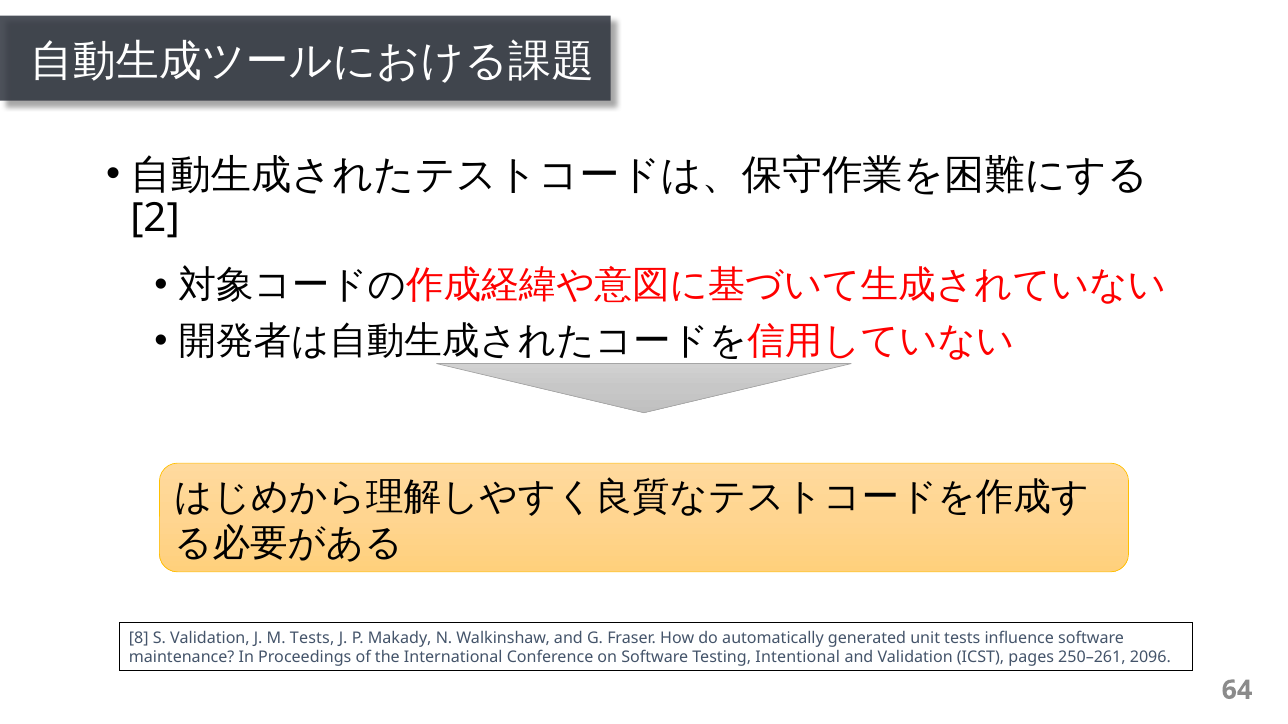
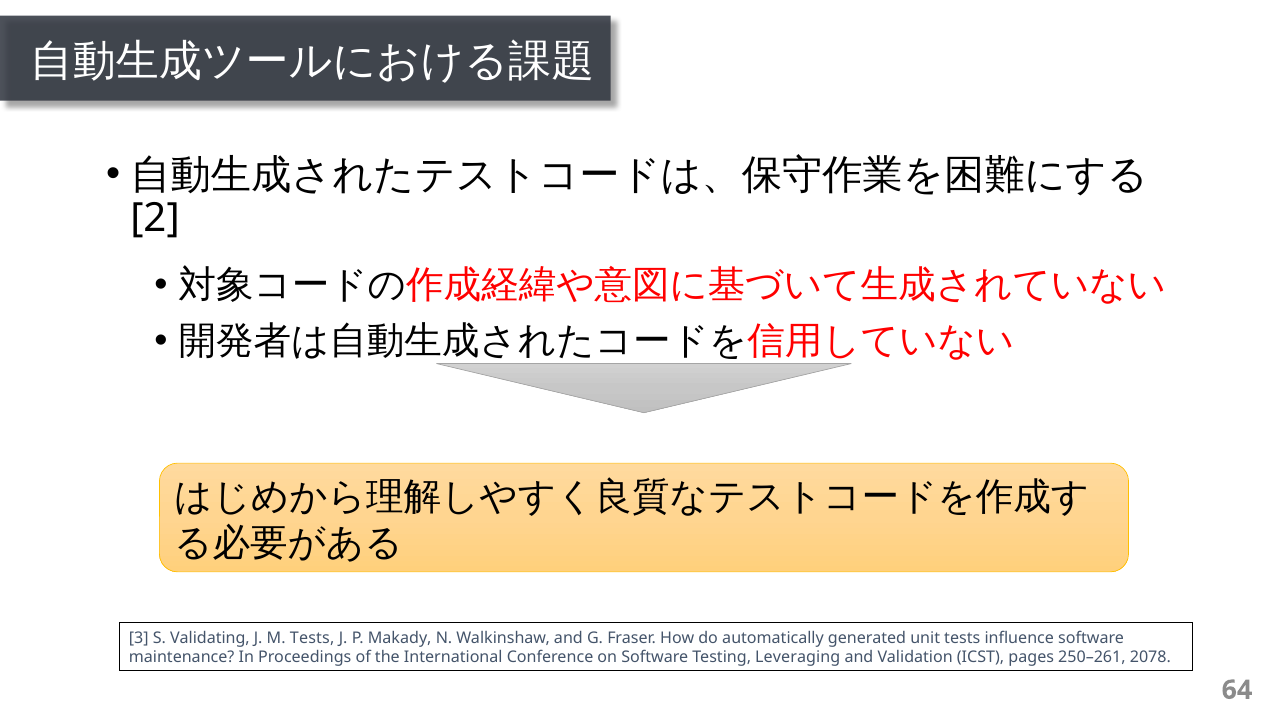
8: 8 -> 3 (139, 638)
S Validation: Validation -> Validating (210, 638)
Intentional: Intentional -> Leveraging (798, 658)
2096: 2096 -> 2078 (1150, 658)
